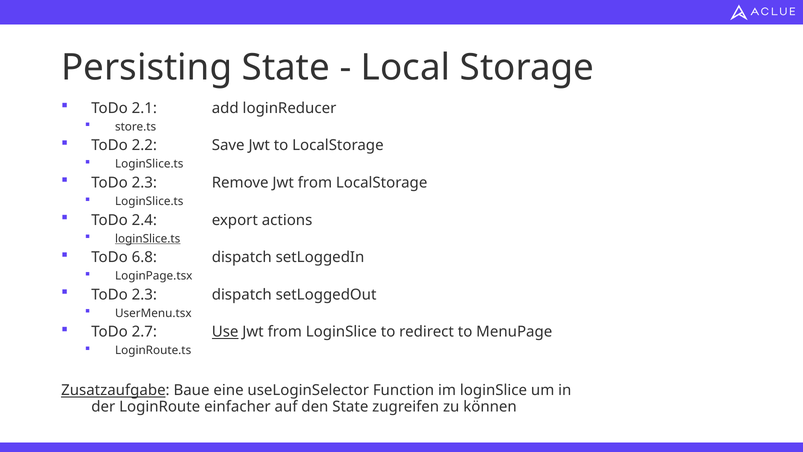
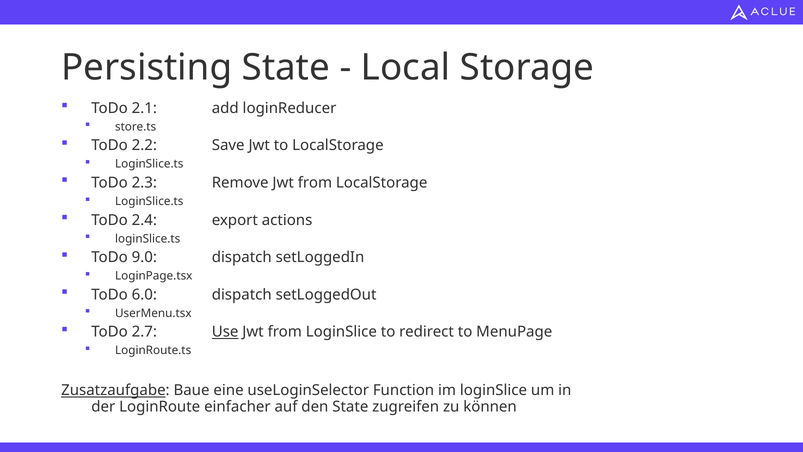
loginSlice.ts underline: present -> none (148, 239)
6.8: 6.8 -> 9.0 (144, 257)
2.3: 2.3 -> 6.0 (144, 294)
